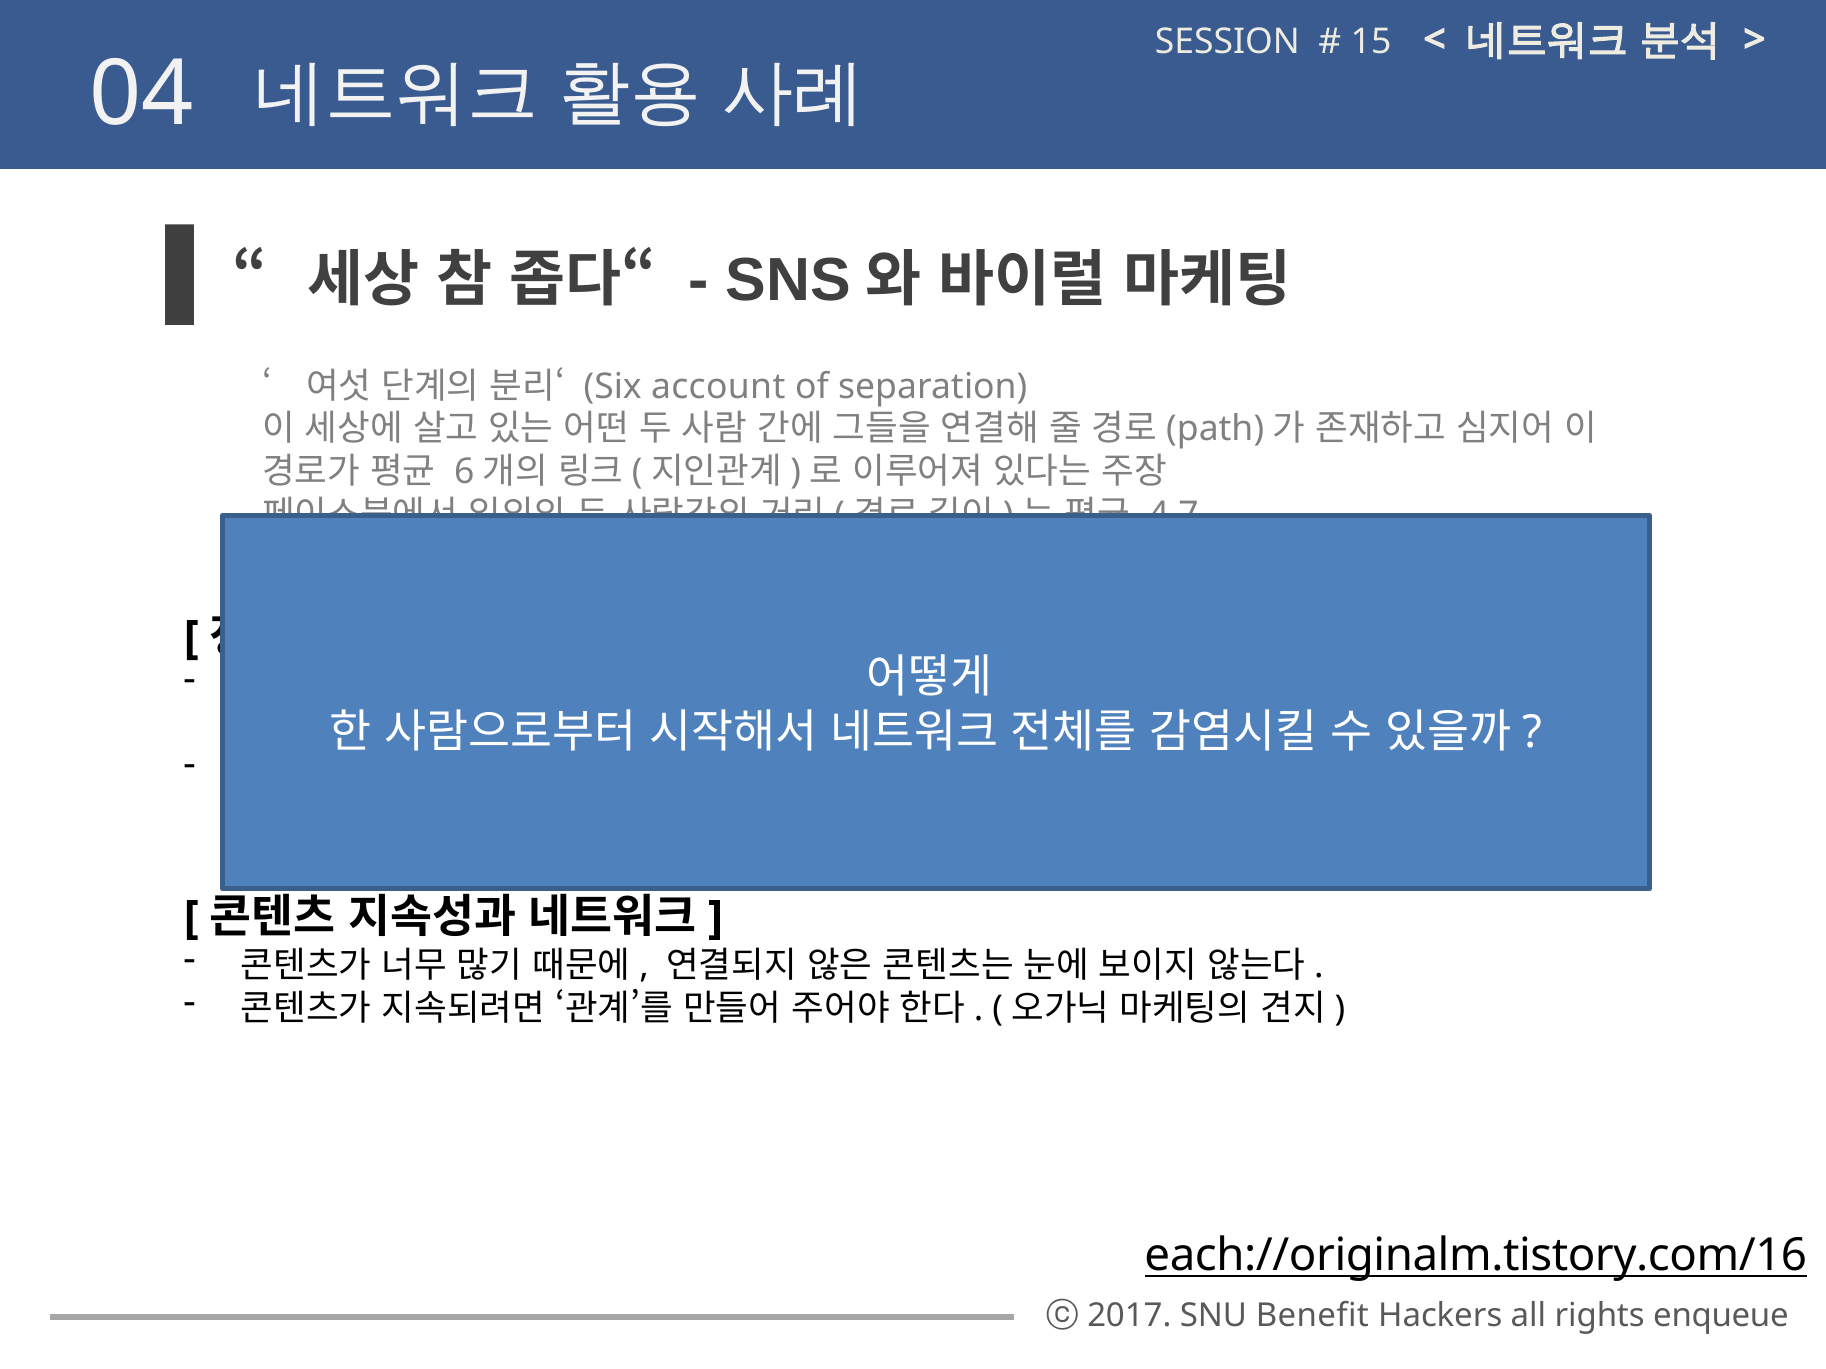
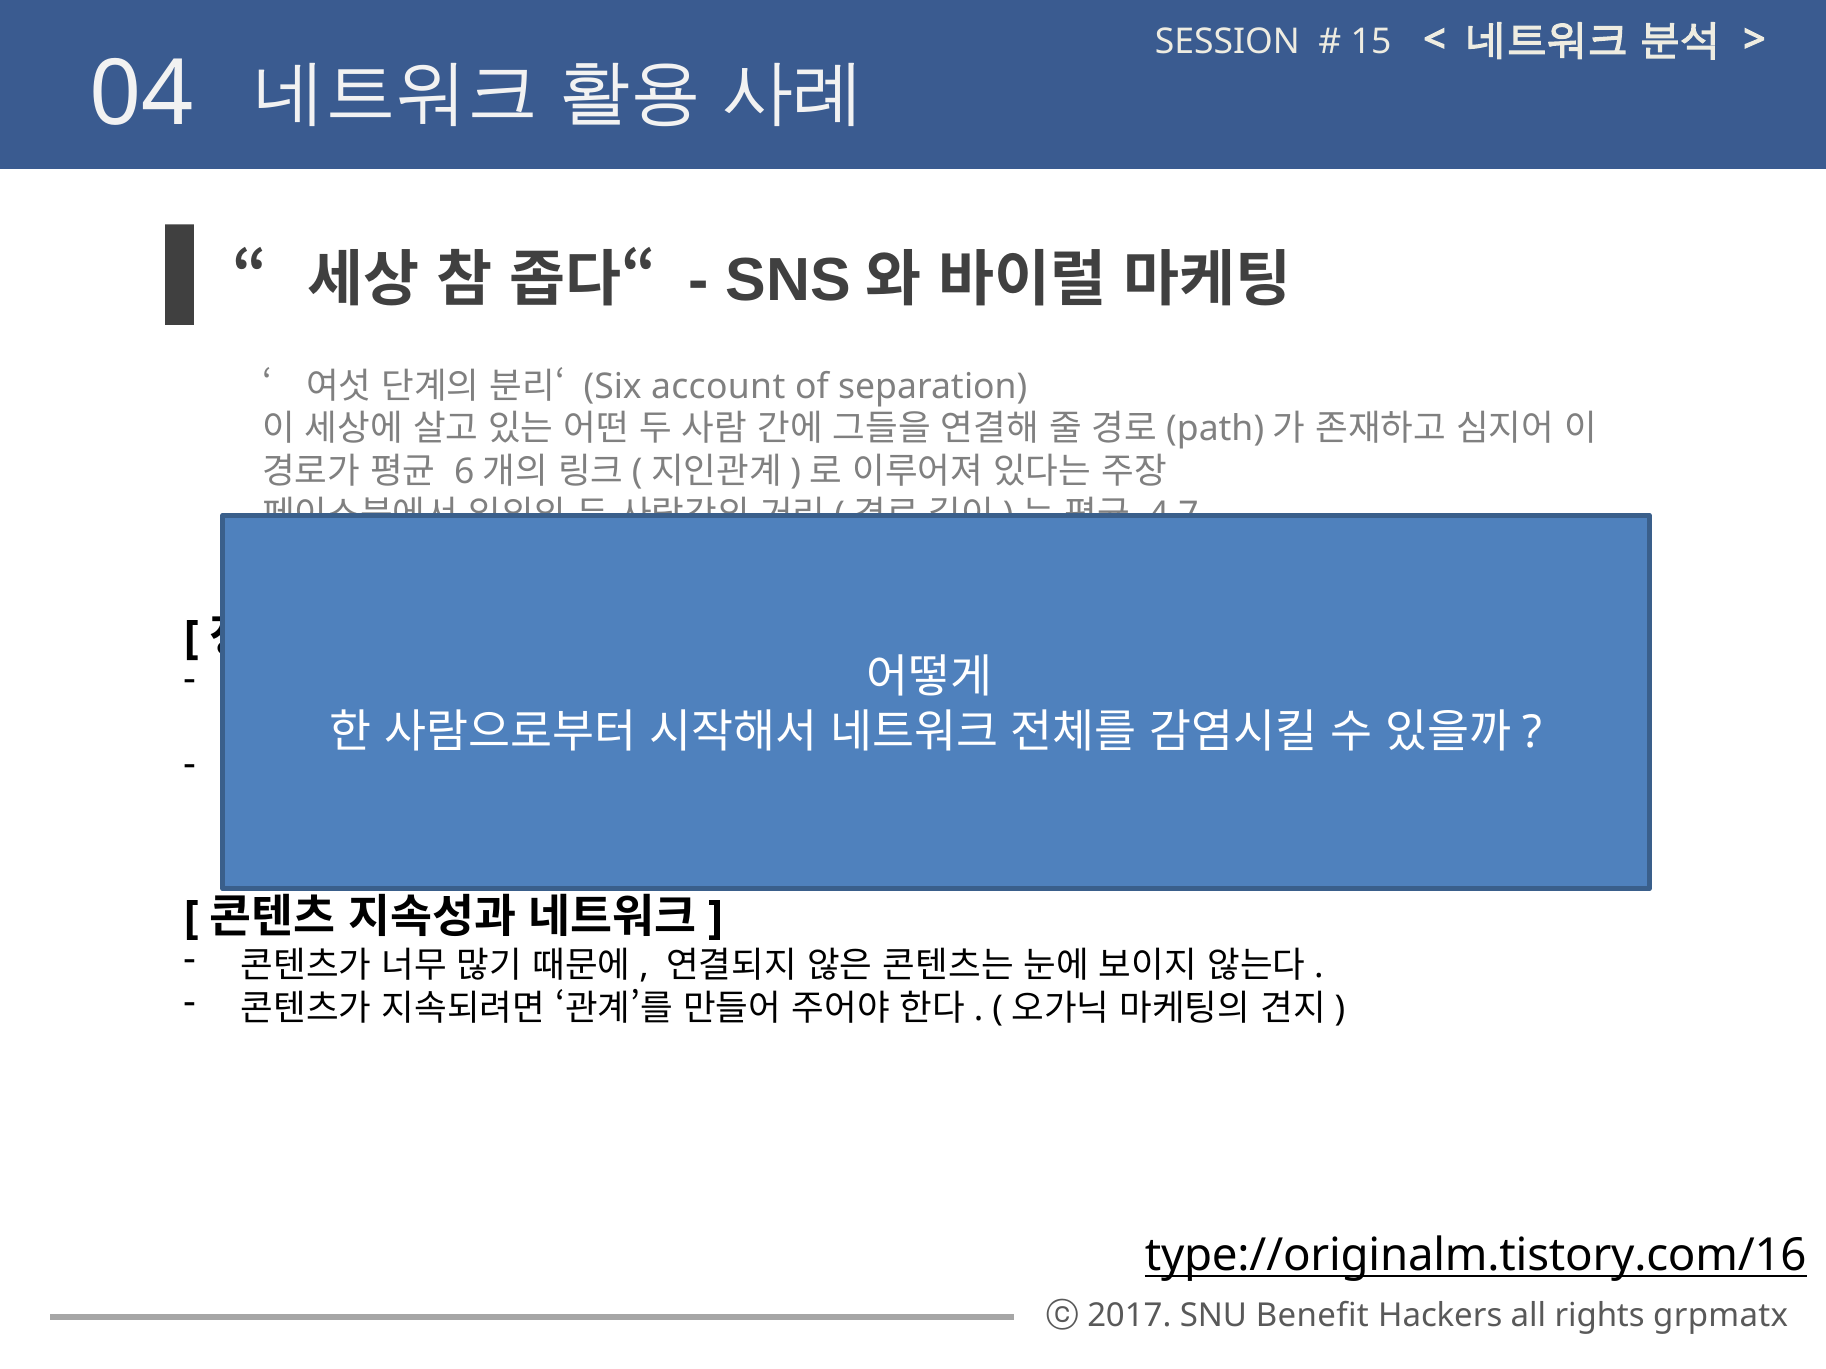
each://originalm.tistory.com/16: each://originalm.tistory.com/16 -> type://originalm.tistory.com/16 (1476, 1256)
enqueue: enqueue -> grpmatx (1721, 1316)
